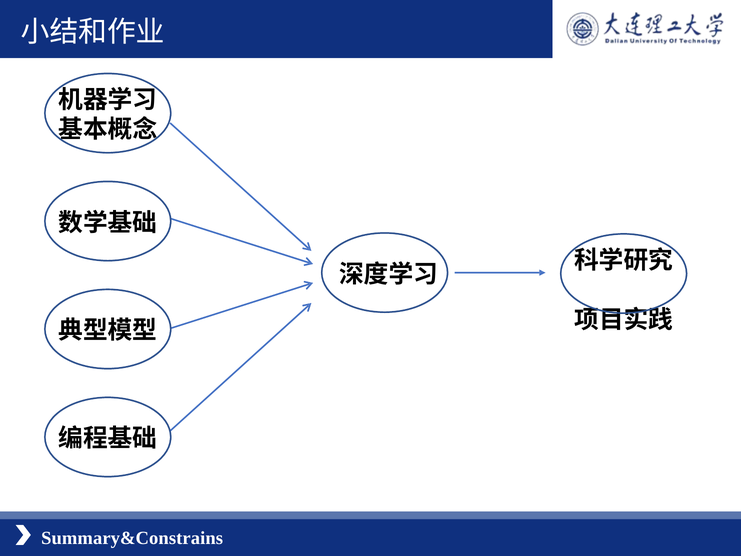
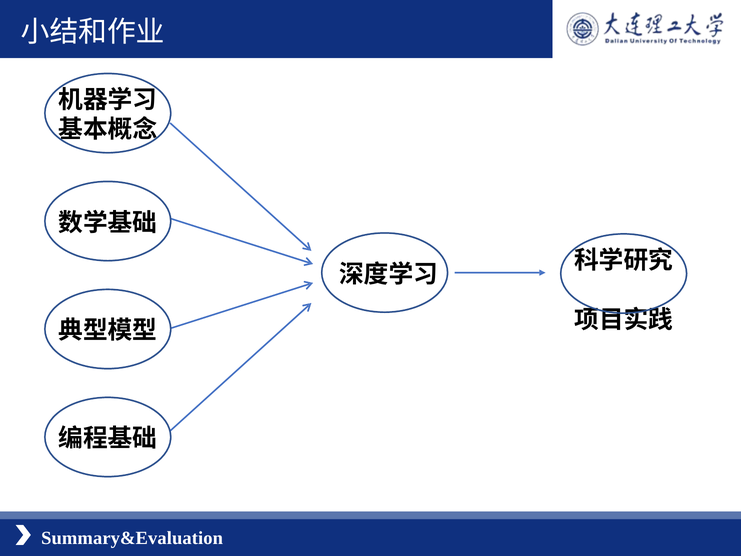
Summary&Constrains: Summary&Constrains -> Summary&Evaluation (132, 538)
